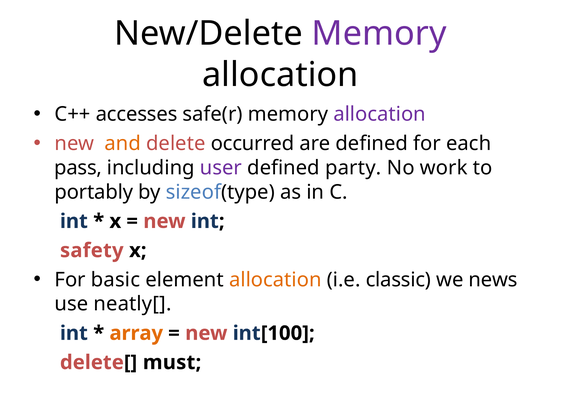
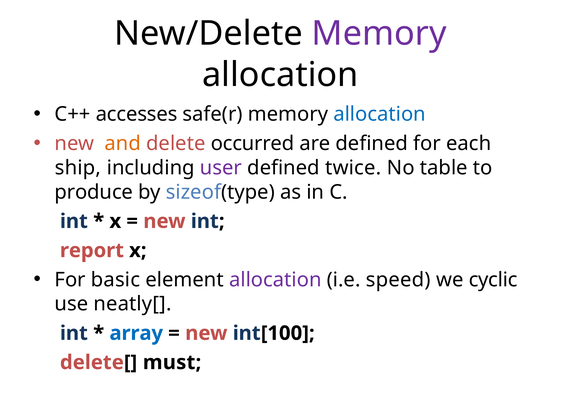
allocation colour: purple -> blue (380, 114)
pass: pass -> ship (78, 168)
party: party -> twice (353, 168)
work: work -> table (444, 168)
portably: portably -> produce (94, 192)
safety: safety -> report (92, 251)
allocation colour: orange -> purple (275, 280)
classic: classic -> speed (398, 280)
news: news -> cyclic (493, 280)
array colour: orange -> blue (136, 334)
